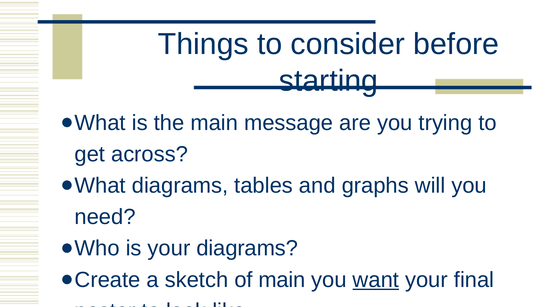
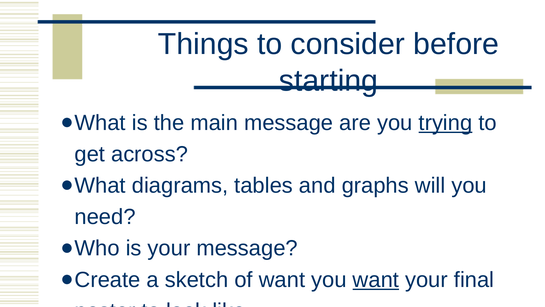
trying underline: none -> present (445, 123)
your diagrams: diagrams -> message (247, 248)
of main: main -> want (282, 279)
